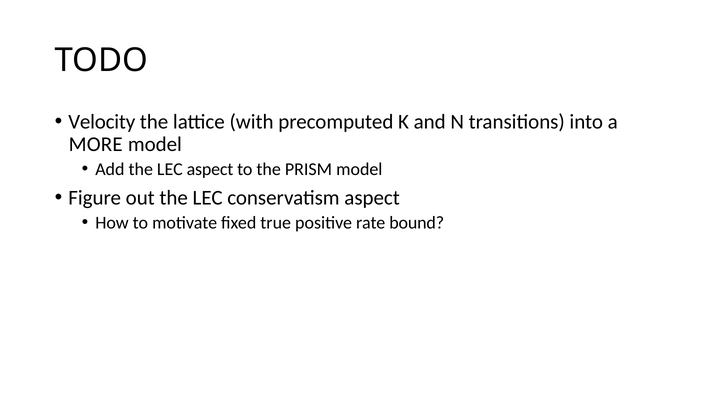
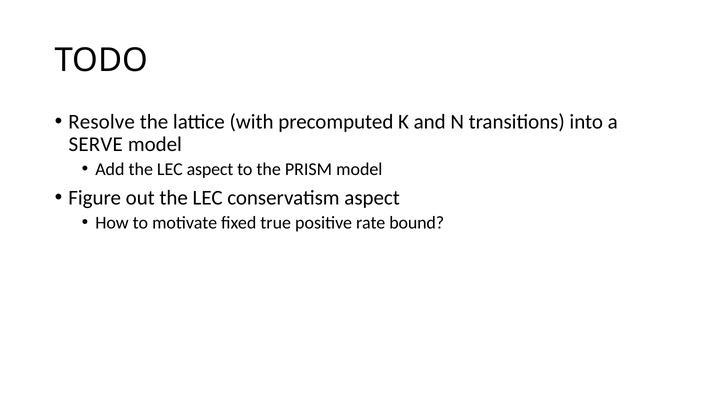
Velocity: Velocity -> Resolve (102, 122)
MORE: MORE -> SERVE (96, 144)
